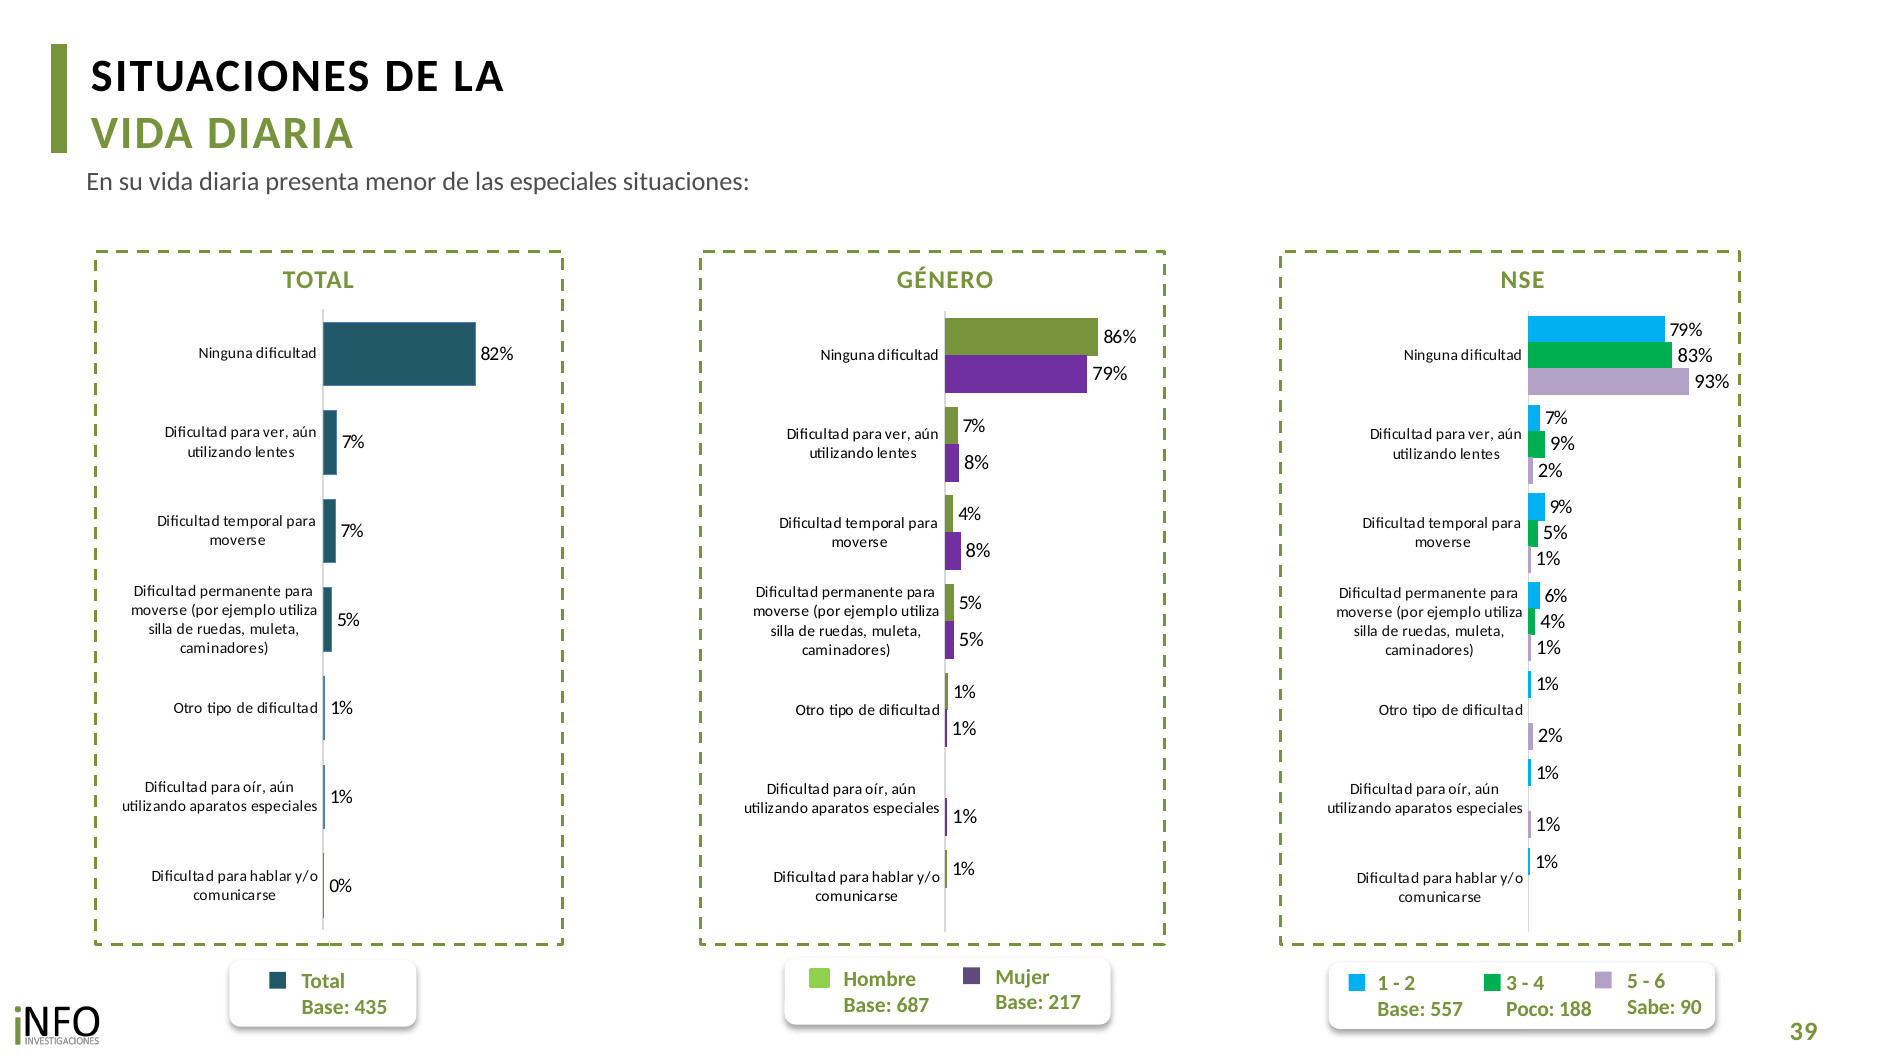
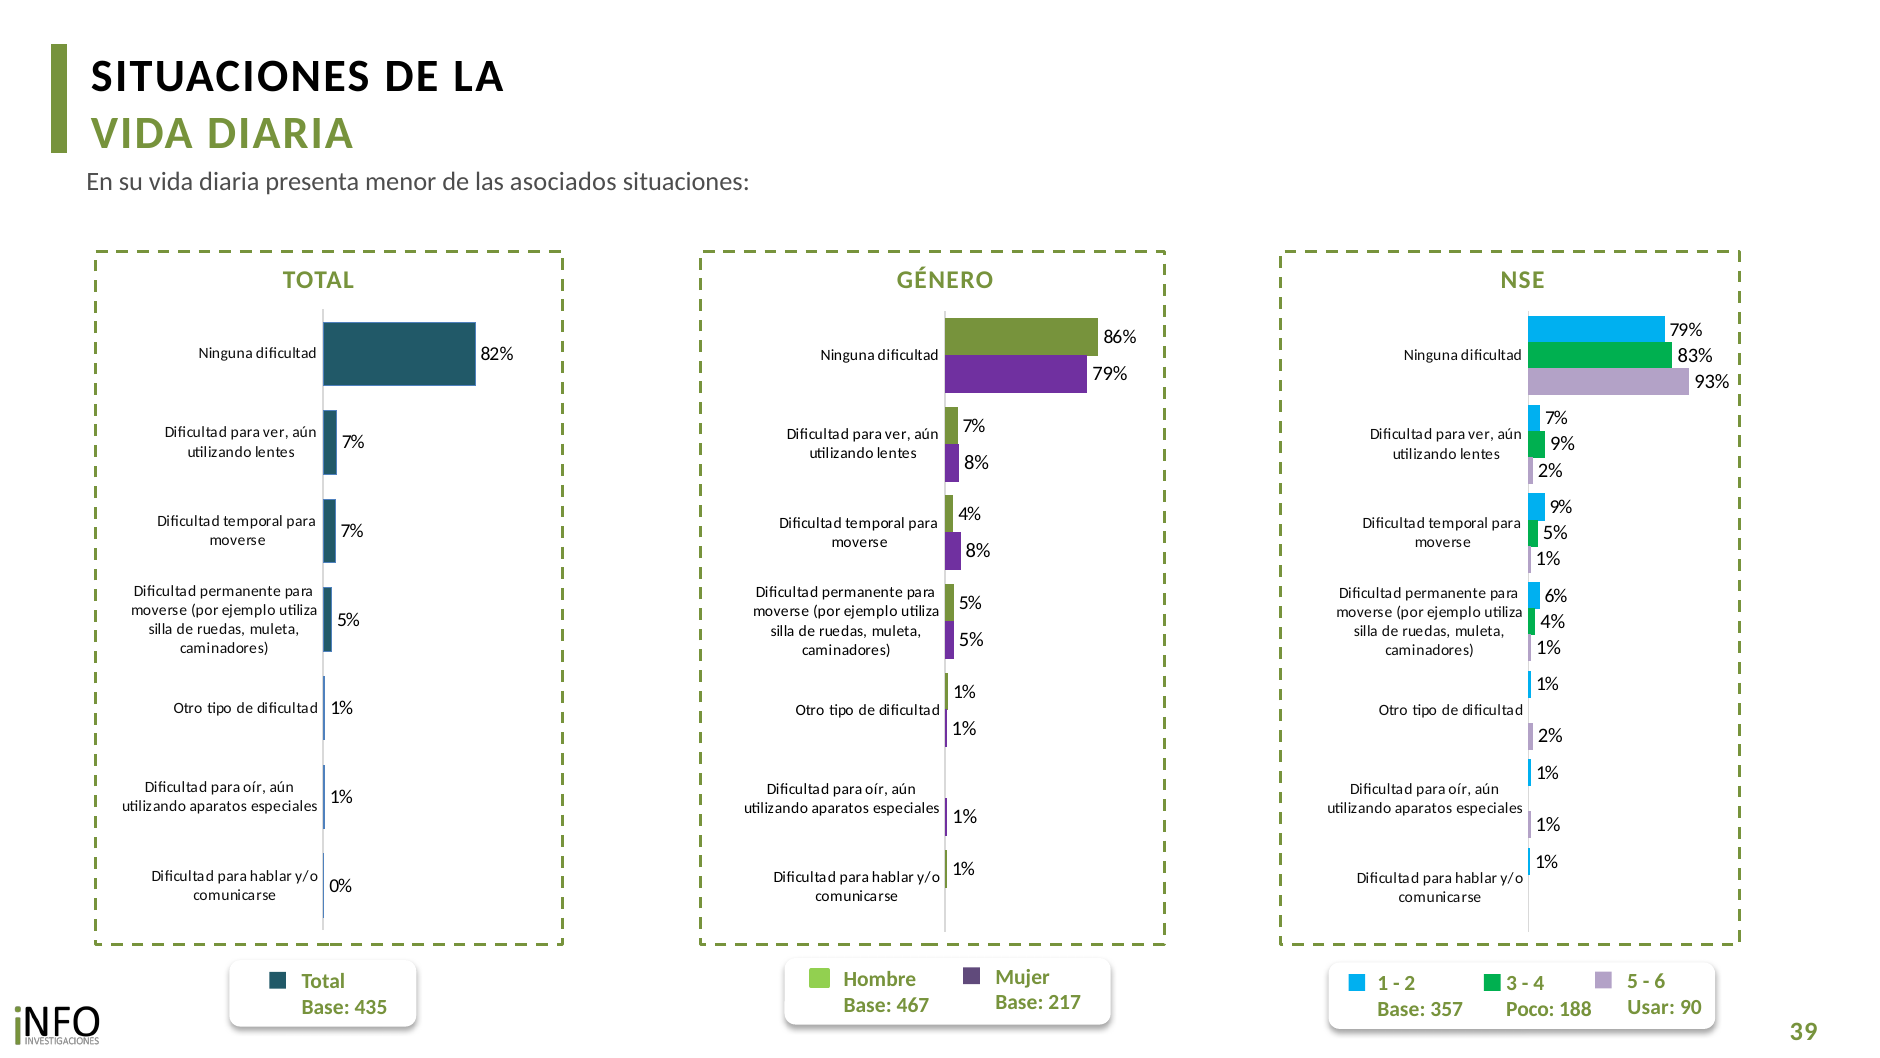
las especiales: especiales -> asociados (563, 181)
687: 687 -> 467 (913, 1005)
Sabe: Sabe -> Usar (1651, 1007)
557: 557 -> 357 (1447, 1009)
